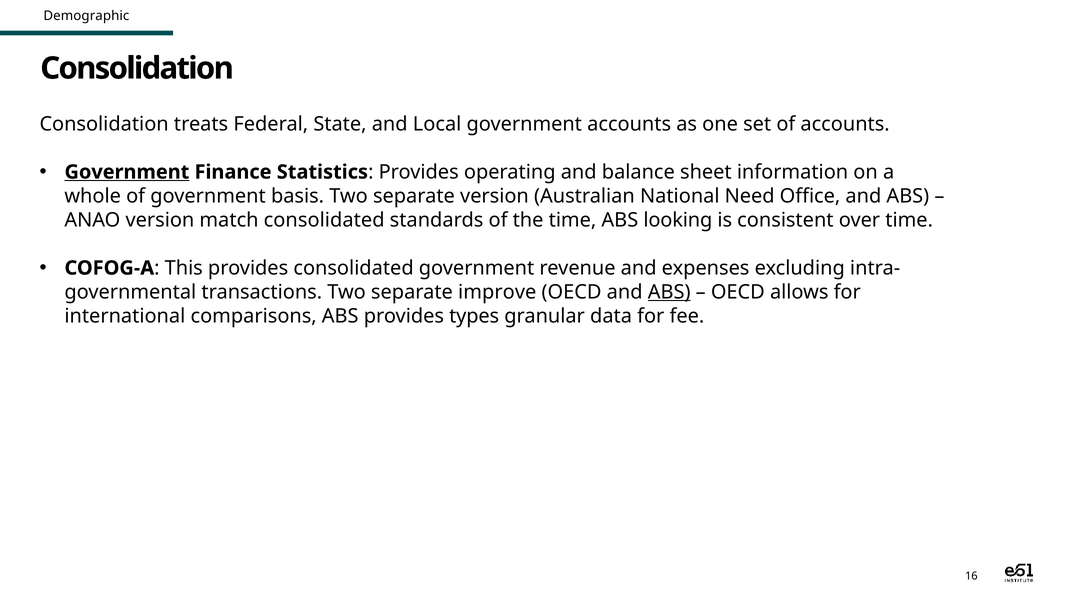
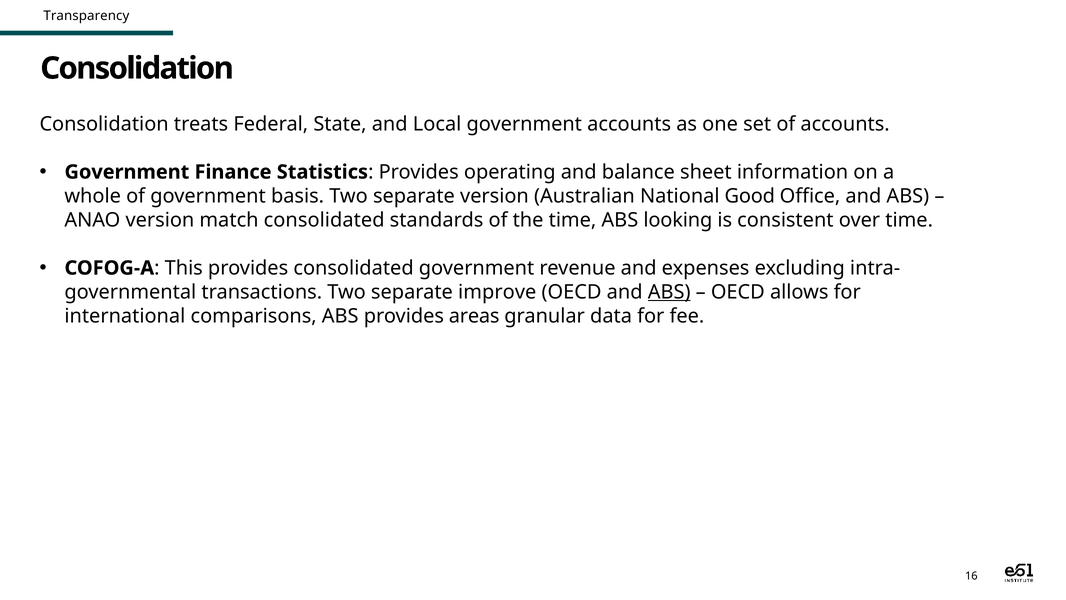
Demographic: Demographic -> Transparency (86, 16)
Government underline: present -> none (127, 172)
Need: Need -> Good (750, 196)
types: types -> areas (474, 316)
